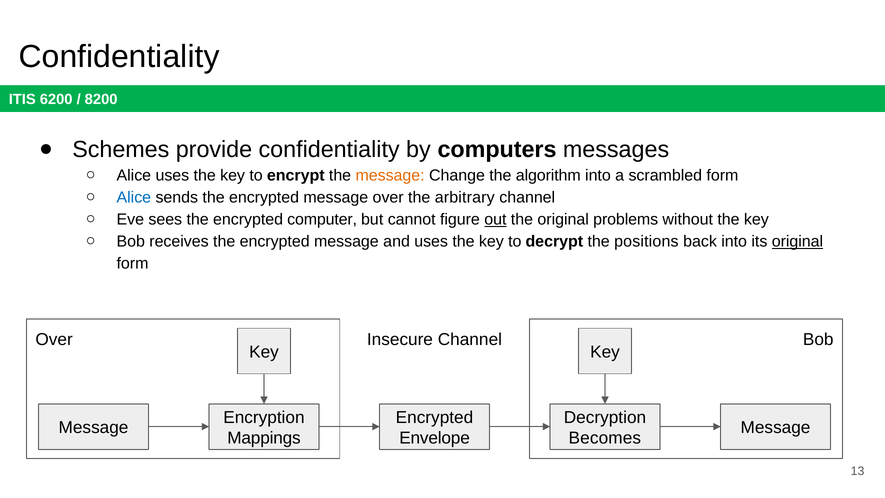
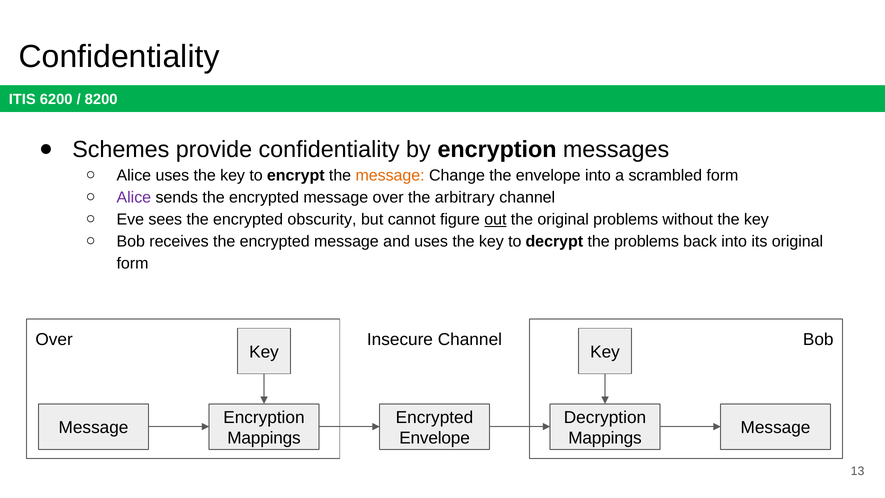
by computers: computers -> encryption (497, 149)
the algorithm: algorithm -> envelope (548, 175)
Alice colour: blue -> purple (134, 197)
computer: computer -> obscurity (322, 219)
the positions: positions -> problems (647, 241)
original underline: present -> none (797, 241)
Becomes: Becomes -> Mappings (605, 438)
